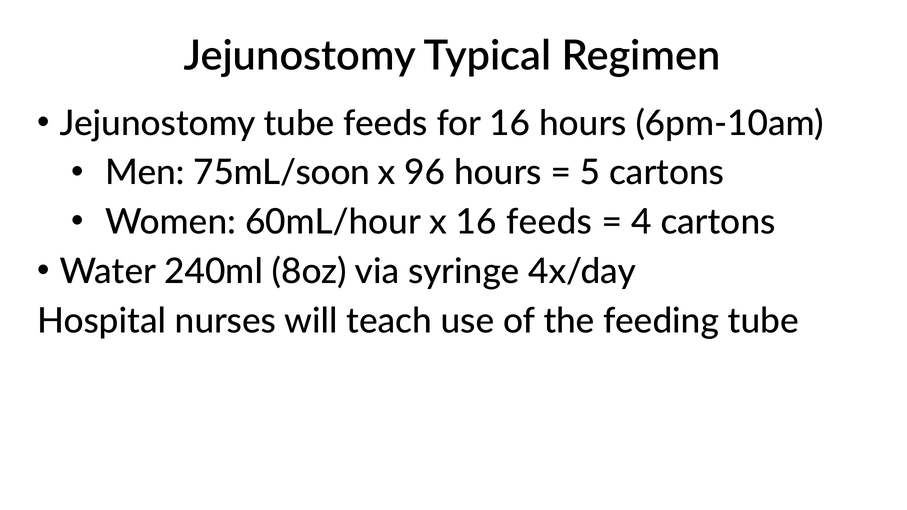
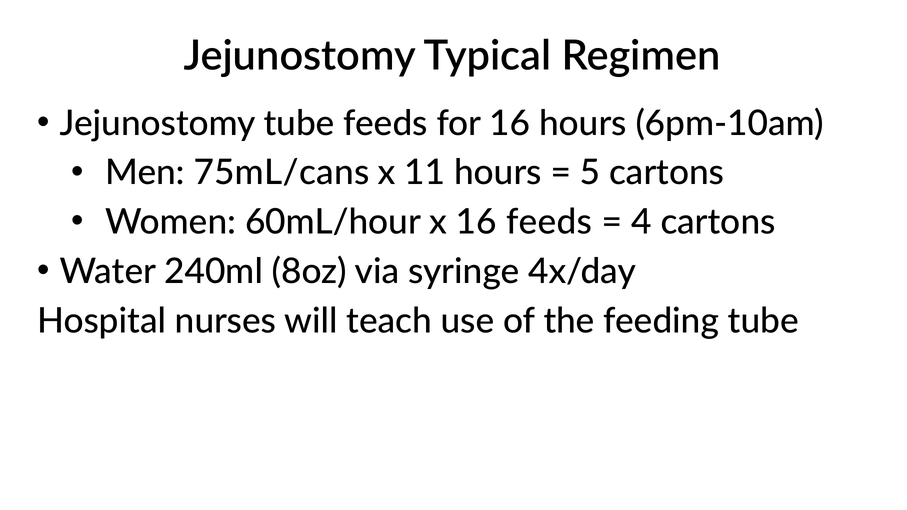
75mL/soon: 75mL/soon -> 75mL/cans (281, 173)
96: 96 -> 11 (425, 173)
